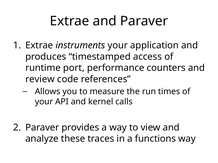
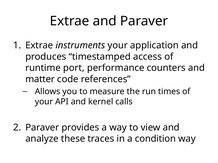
review: review -> matter (40, 79)
functions: functions -> condition (155, 139)
